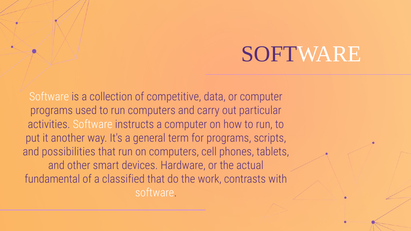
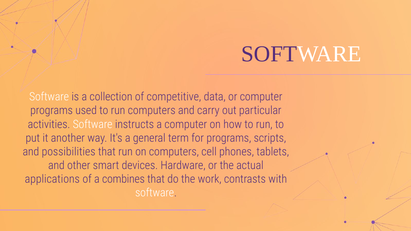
fundamental: fundamental -> applications (52, 179)
classified: classified -> combines (123, 179)
